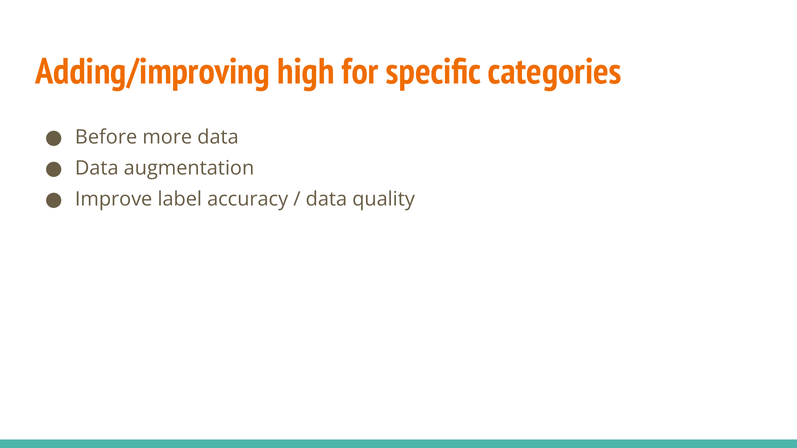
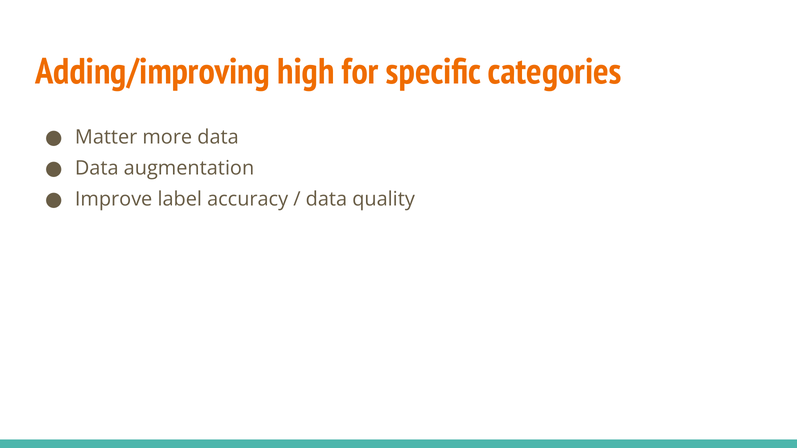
Before: Before -> Matter (106, 137)
